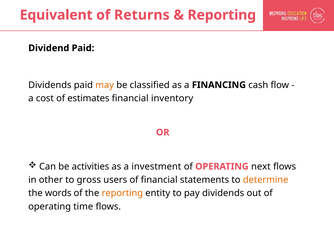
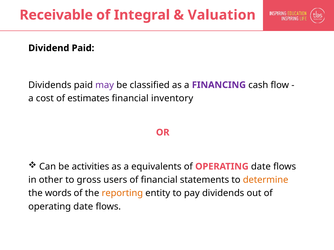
Equivalent: Equivalent -> Receivable (56, 15)
Returns: Returns -> Integral (142, 15)
Reporting: Reporting -> Valuation (222, 15)
may colour: orange -> purple (105, 85)
FINANCING colour: black -> purple (219, 85)
investment: investment -> equivalents (156, 167)
next: next -> date (261, 167)
time: time -> date (83, 207)
